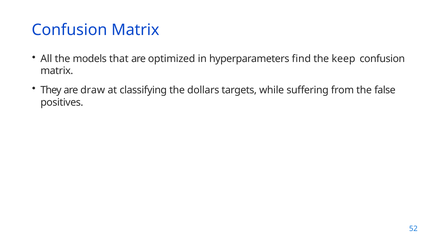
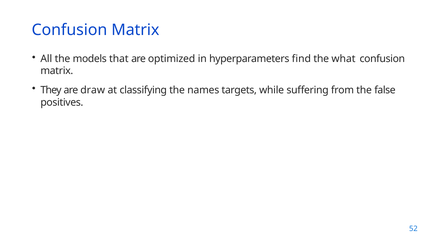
keep: keep -> what (344, 59)
dollars: dollars -> names (203, 90)
